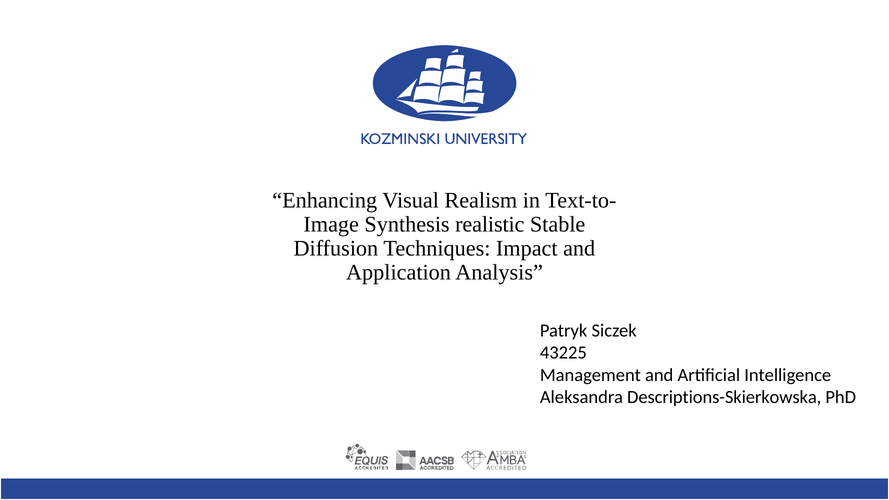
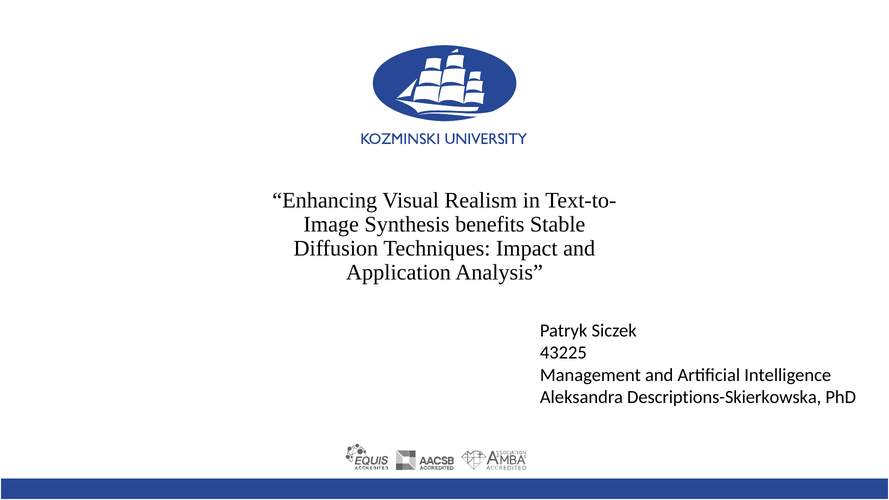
realistic: realistic -> benefits (490, 225)
